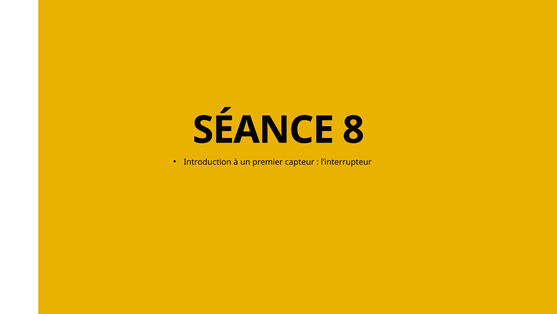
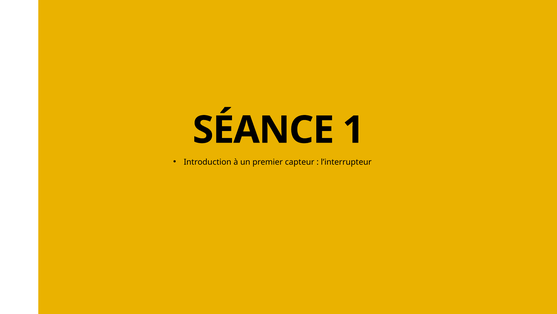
8: 8 -> 1 (353, 130)
